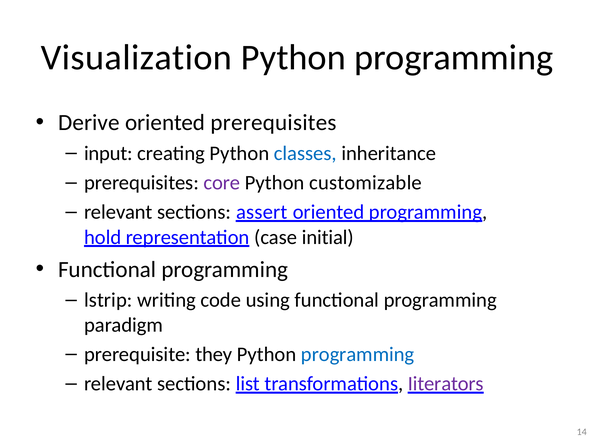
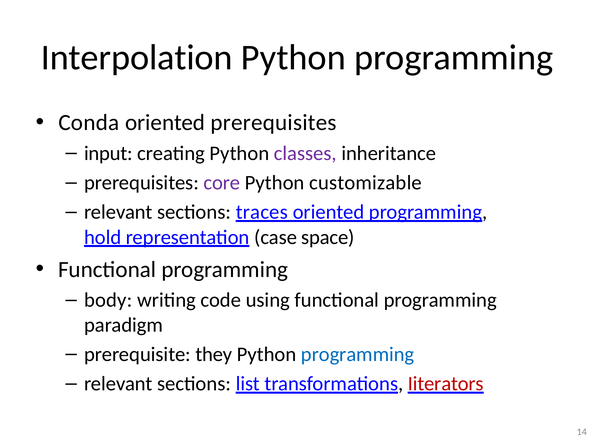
Visualization: Visualization -> Interpolation (137, 58)
Derive: Derive -> Conda (89, 123)
classes colour: blue -> purple (305, 153)
assert: assert -> traces (262, 212)
initial: initial -> space (328, 237)
lstrip: lstrip -> body (108, 300)
Iiterators colour: purple -> red (446, 384)
